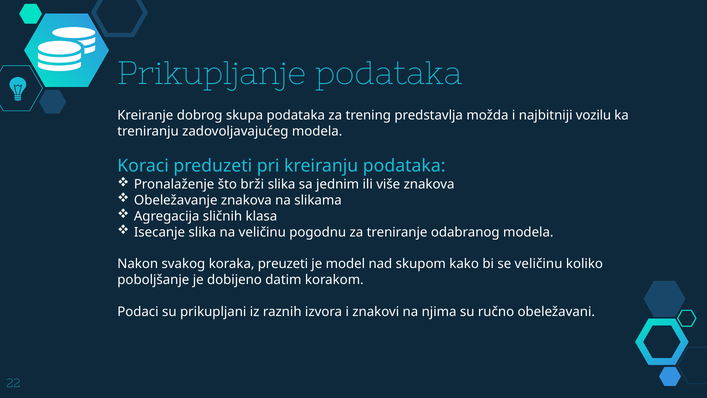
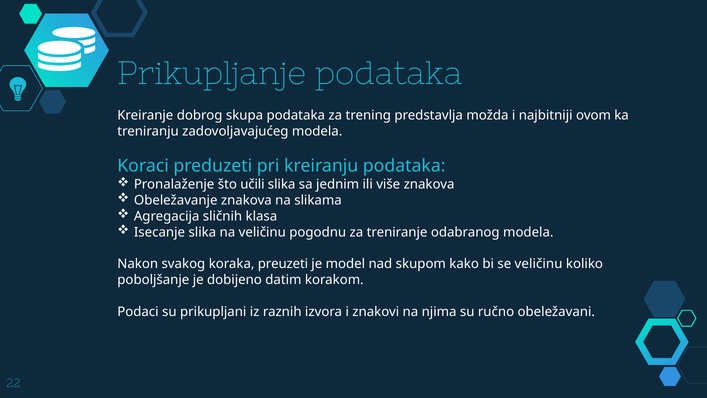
vozilu: vozilu -> ovom (593, 115)
brži: brži -> učili (252, 184)
